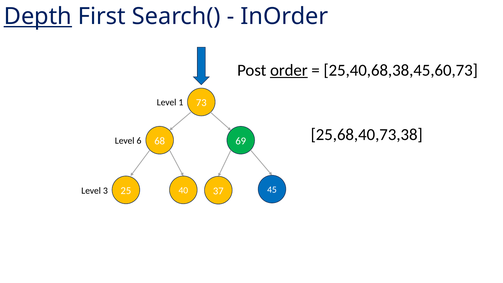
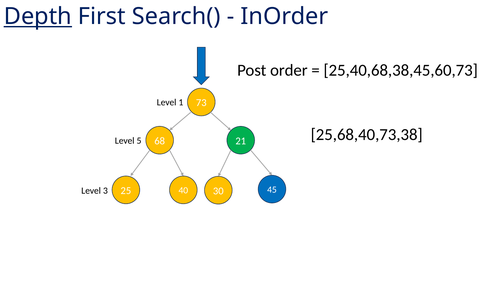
order underline: present -> none (289, 70)
69: 69 -> 21 (241, 141)
6: 6 -> 5 (139, 141)
37: 37 -> 30 (218, 191)
